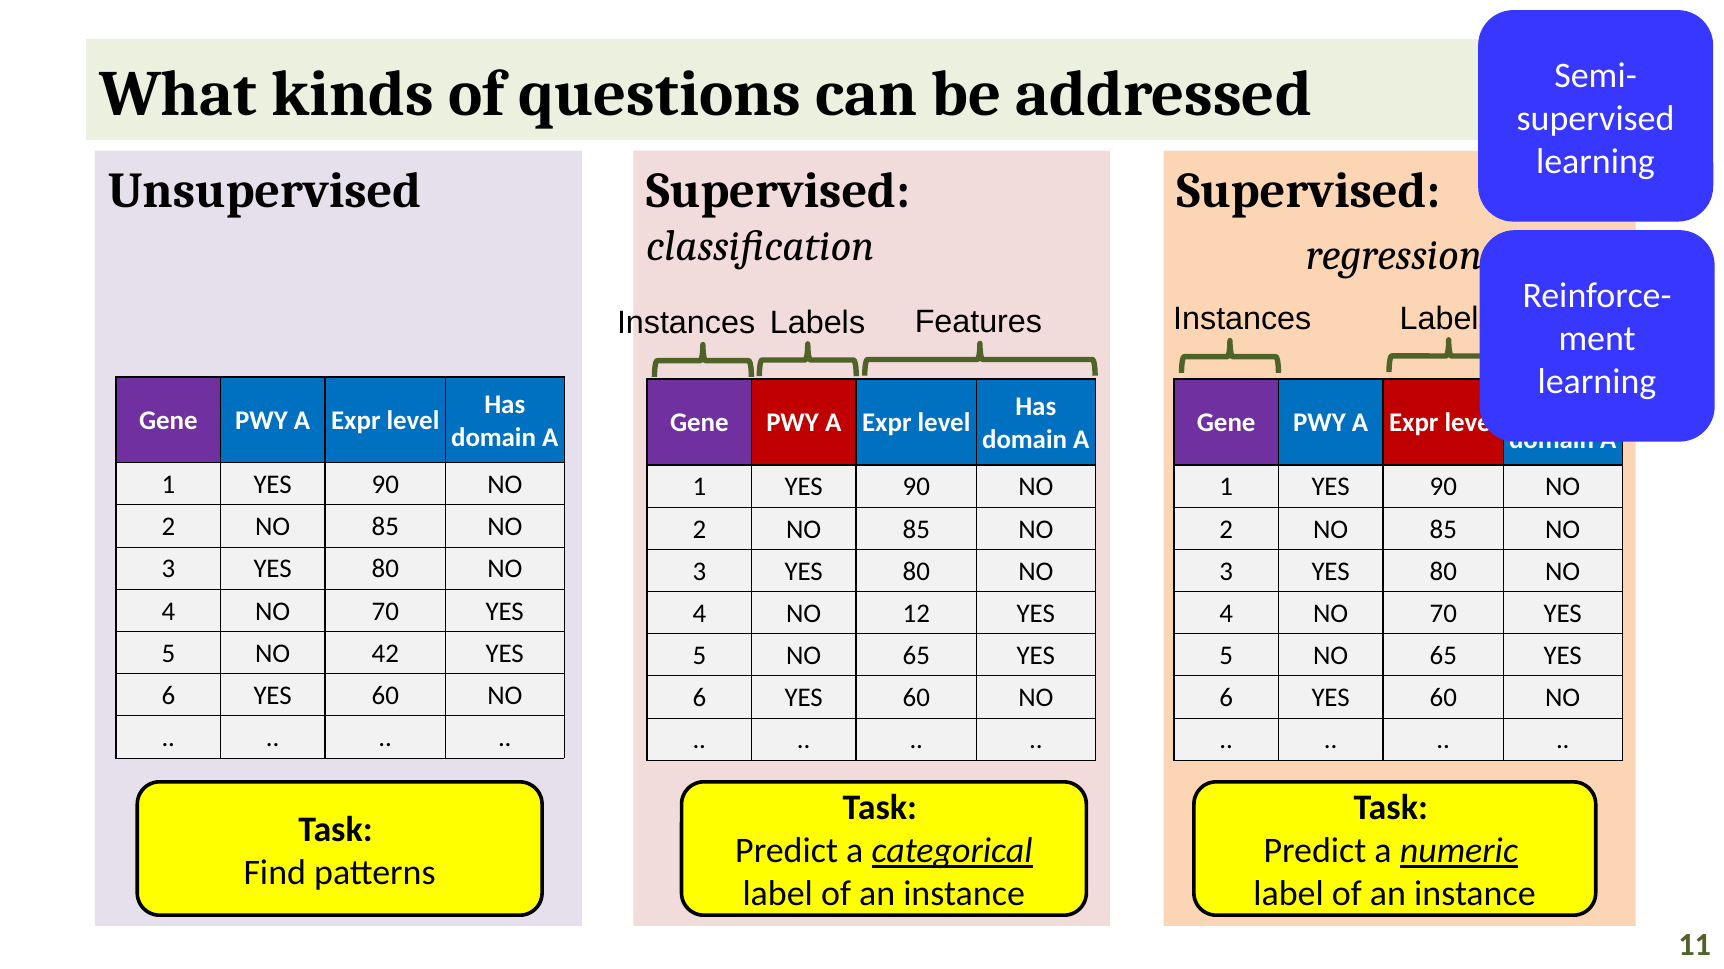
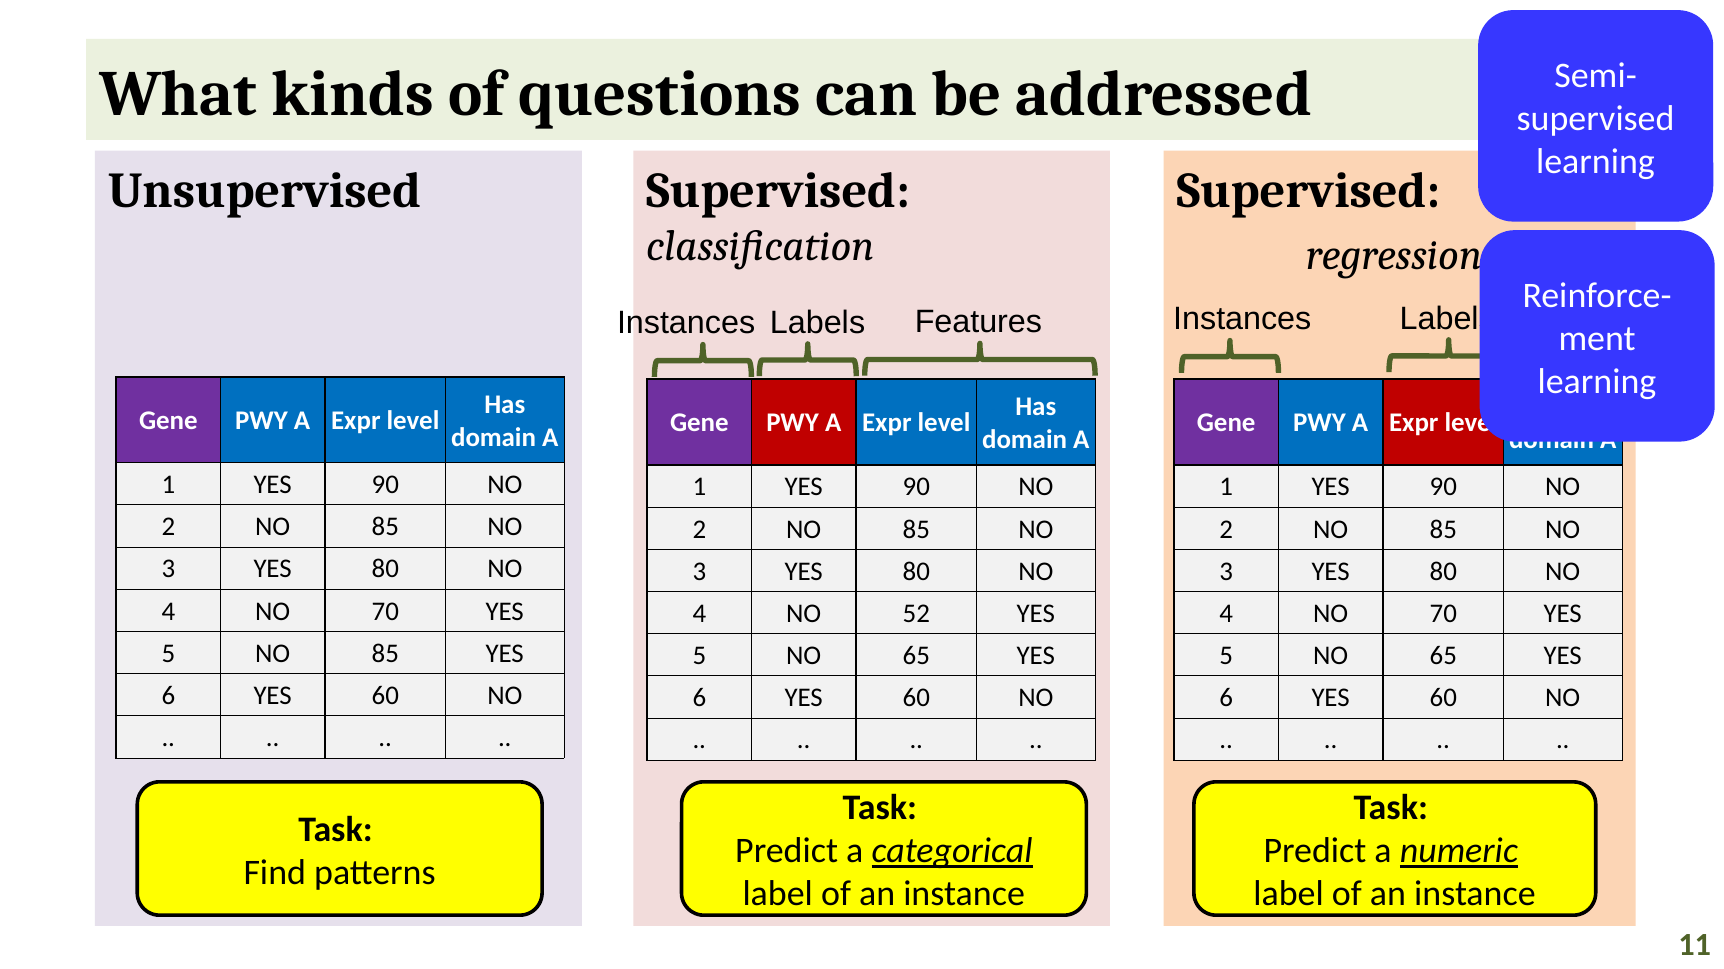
12: 12 -> 52 (916, 614)
5 NO 42: 42 -> 85 (385, 654)
